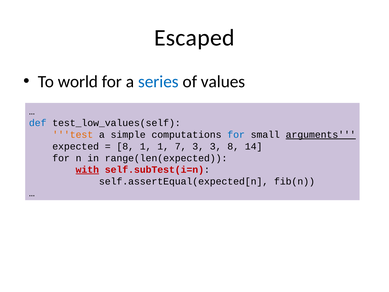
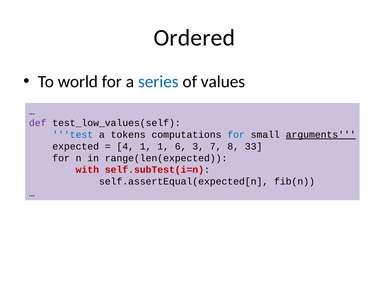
Escaped: Escaped -> Ordered (194, 38)
def colour: blue -> purple (38, 123)
test colour: orange -> blue (73, 135)
simple: simple -> tokens (128, 135)
8: 8 -> 4 (125, 146)
7: 7 -> 6 (181, 146)
3 3: 3 -> 7 (216, 146)
14: 14 -> 33 (254, 146)
with underline: present -> none (87, 170)
